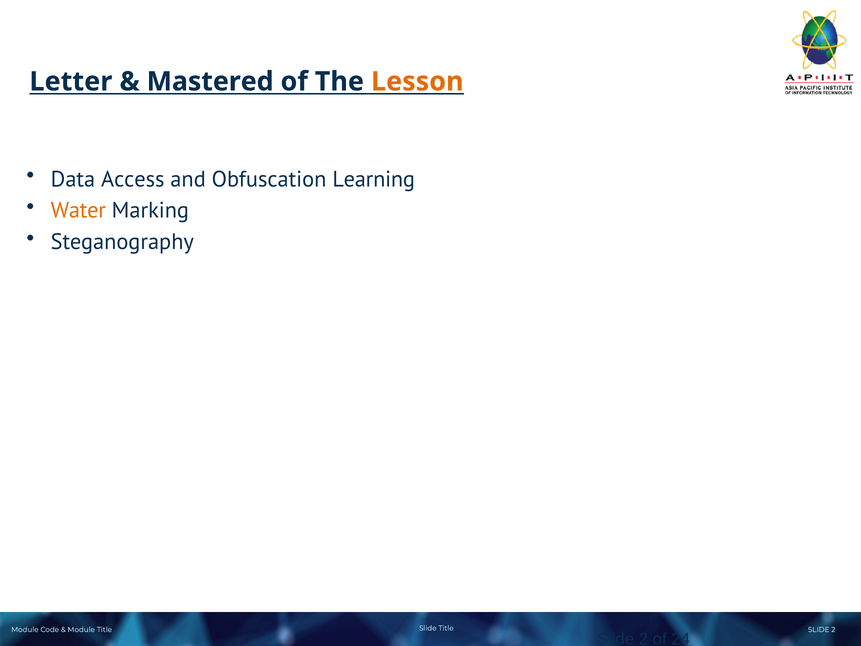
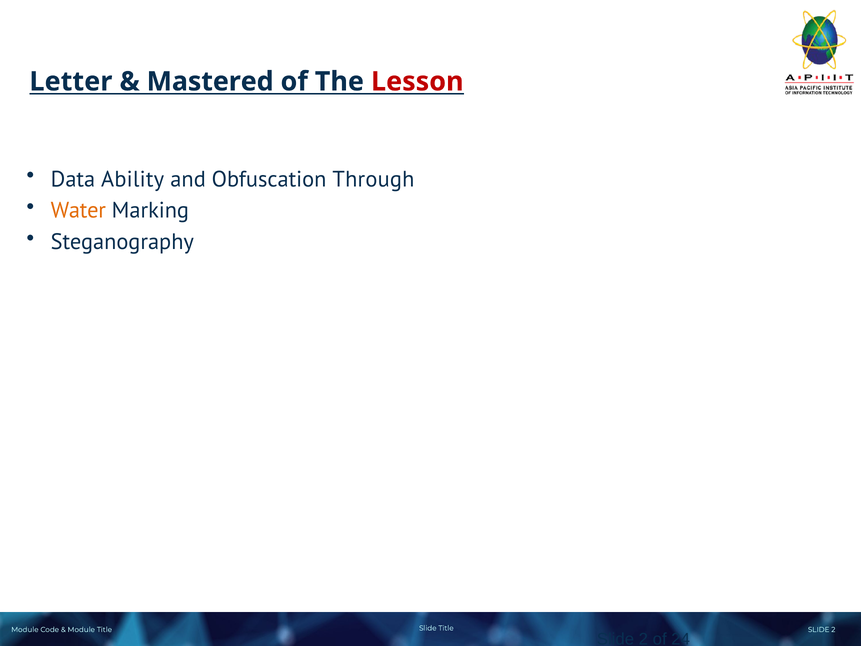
Lesson colour: orange -> red (417, 82)
Access: Access -> Ability (133, 179)
Learning: Learning -> Through (373, 179)
